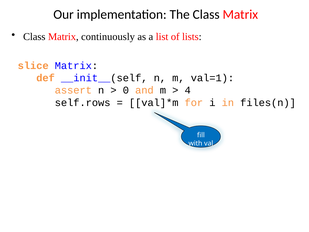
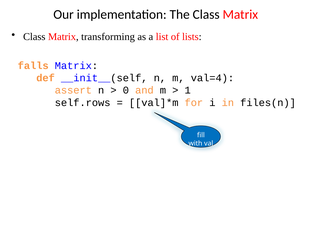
continuously: continuously -> transforming (108, 37)
slice: slice -> falls (33, 66)
val=1: val=1 -> val=4 (212, 78)
4: 4 -> 1 (188, 90)
